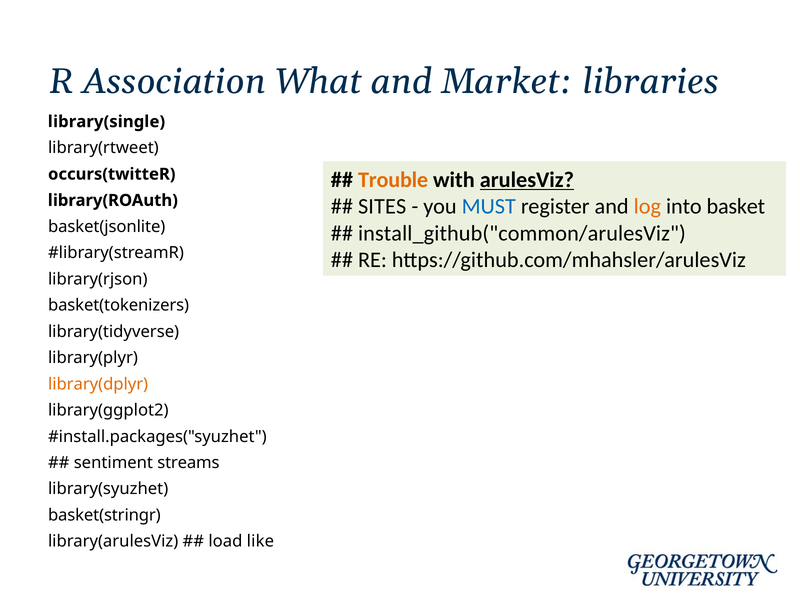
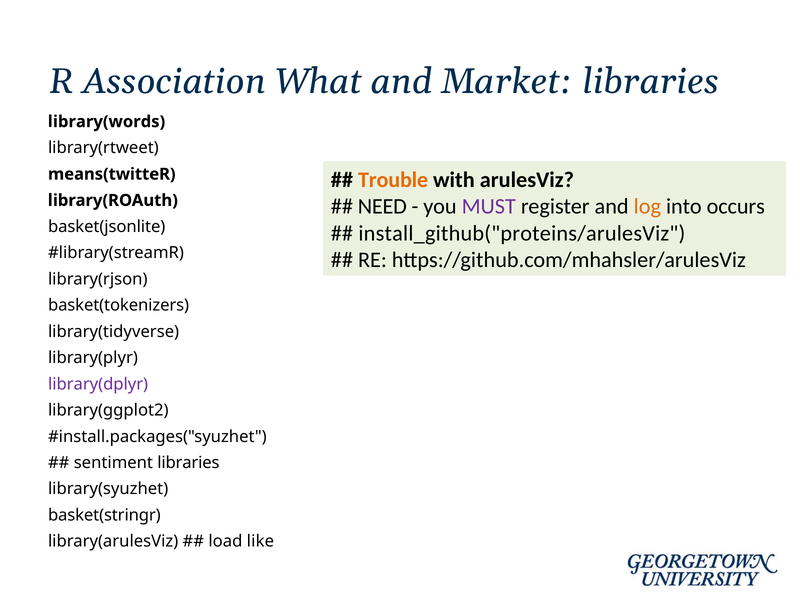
library(single: library(single -> library(words (107, 122)
arulesViz underline: present -> none (527, 180)
occurs(twitteR: occurs(twitteR -> means(twitteR (112, 174)
SITES: SITES -> NEED (382, 207)
MUST colour: blue -> purple (489, 207)
basket: basket -> occurs (736, 207)
install_github("common/arulesViz: install_github("common/arulesViz -> install_github("proteins/arulesViz (522, 233)
library(dplyr colour: orange -> purple (98, 384)
sentiment streams: streams -> libraries (188, 463)
